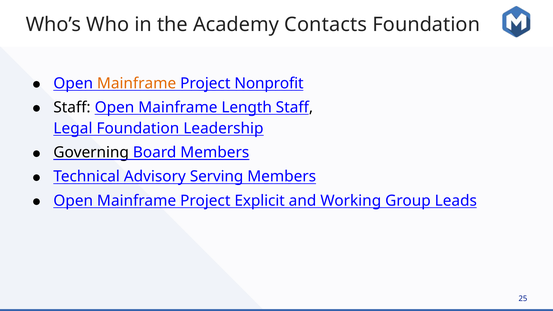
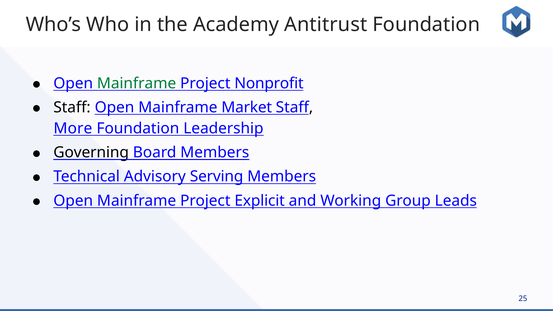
Contacts: Contacts -> Antitrust (326, 25)
Mainframe colour: orange -> green (137, 83)
Length: Length -> Market (247, 107)
Legal: Legal -> More (73, 128)
